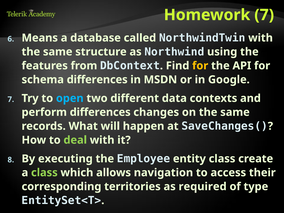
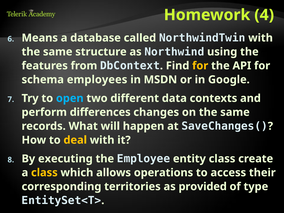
Homework 7: 7 -> 4 (264, 15)
schema differences: differences -> employees (97, 80)
deal colour: light green -> yellow (75, 140)
class colour: light green -> yellow (44, 173)
navigation: navigation -> operations (163, 173)
required: required -> provided (203, 187)
